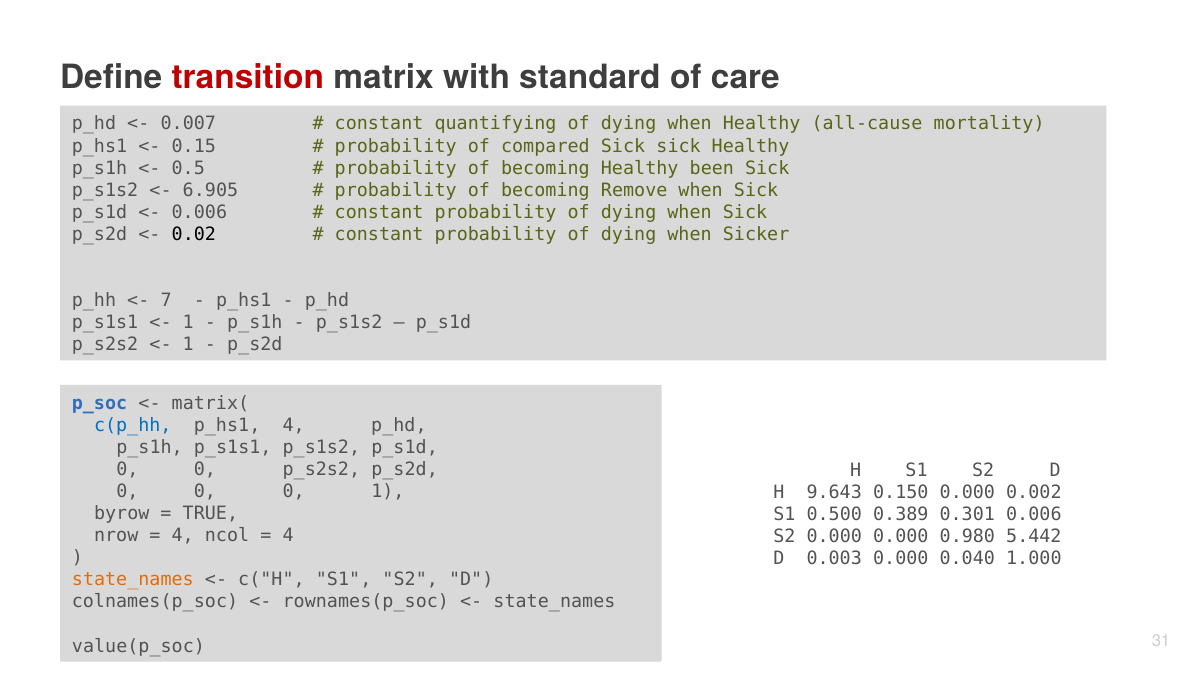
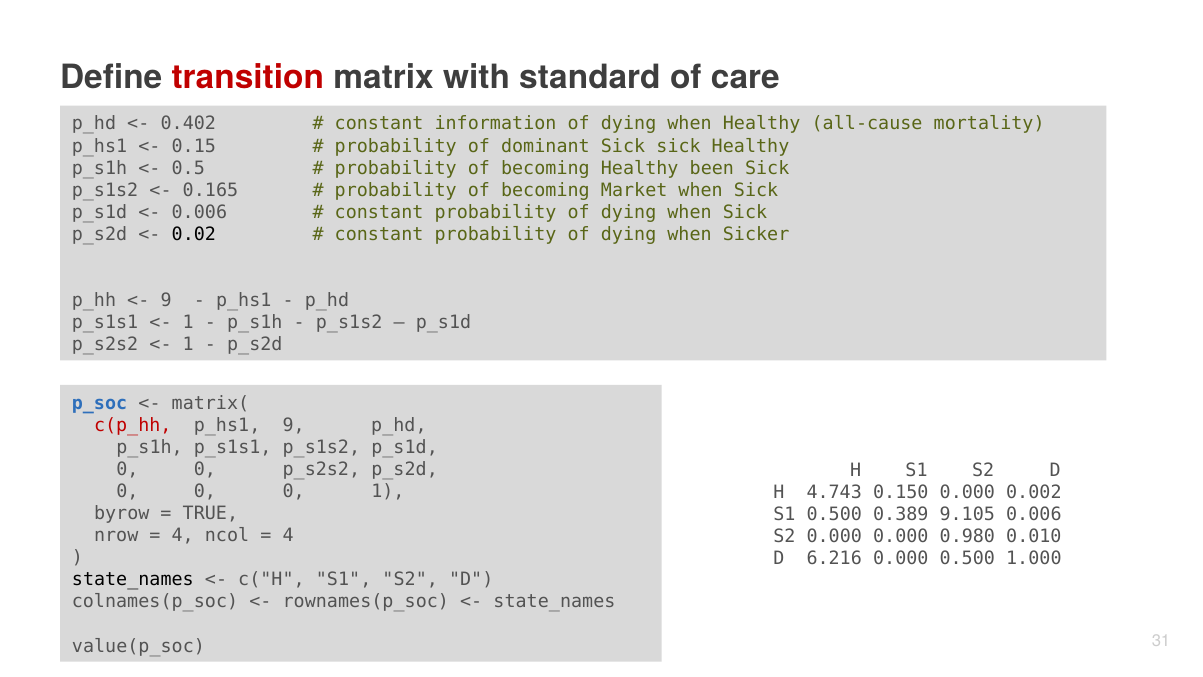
0.007: 0.007 -> 0.402 (188, 124)
quantifying: quantifying -> information (496, 124)
compared: compared -> dominant (545, 146)
6.905: 6.905 -> 0.165 (210, 190)
Remove: Remove -> Market (634, 190)
7: 7 -> 9 (166, 300)
c(p_hh colour: blue -> red (133, 425)
p_hs1 4: 4 -> 9 (294, 425)
9.643: 9.643 -> 4.743 (834, 492)
0.301: 0.301 -> 9.105 (967, 514)
5.442: 5.442 -> 0.010 (1034, 536)
0.003: 0.003 -> 6.216 (834, 558)
0.000 0.040: 0.040 -> 0.500 (967, 558)
state_names colour: orange -> black (133, 580)
